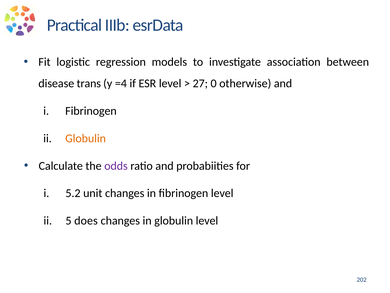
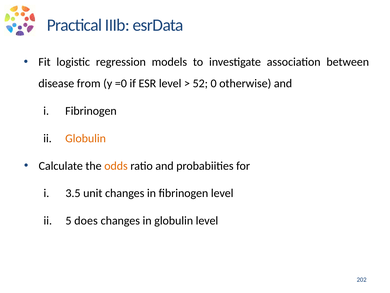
trans: trans -> from (89, 83)
=4: =4 -> =0 (121, 83)
27: 27 -> 52 (200, 83)
odds colour: purple -> orange (116, 166)
5.2: 5.2 -> 3.5 (73, 193)
